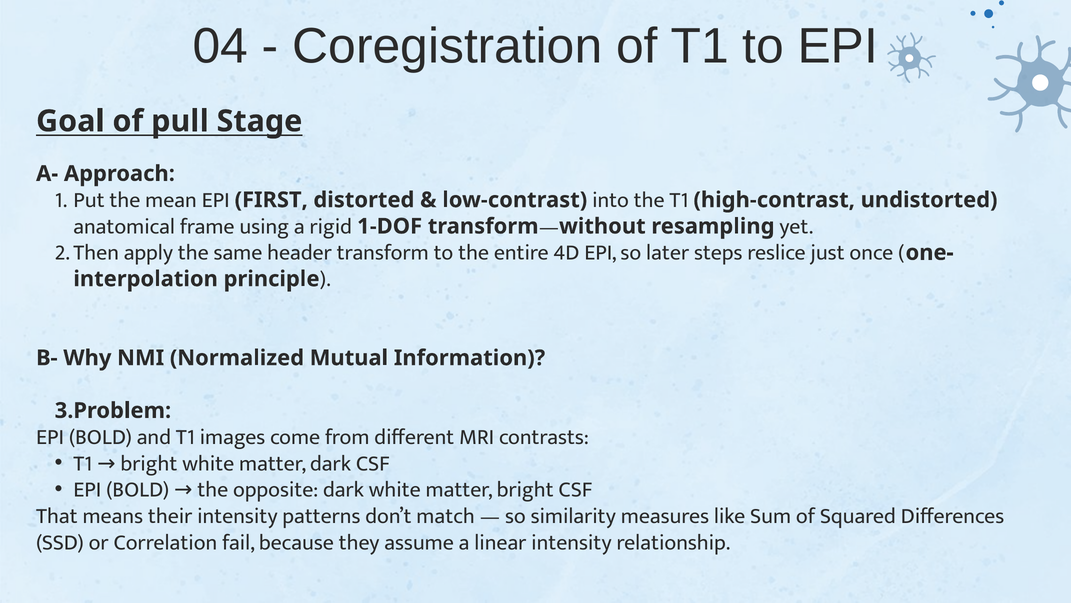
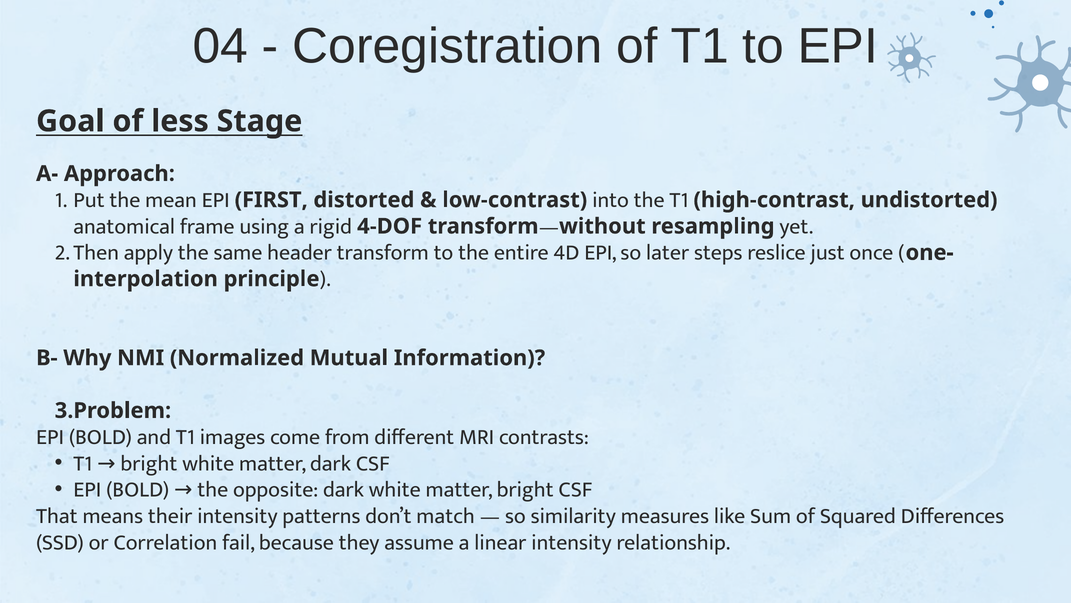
pull: pull -> less (180, 121)
1-DOF: 1-DOF -> 4-DOF (390, 226)
